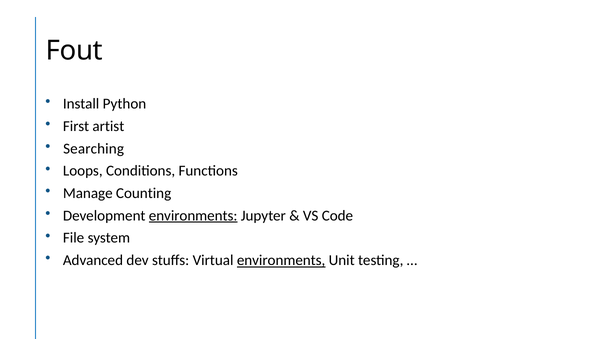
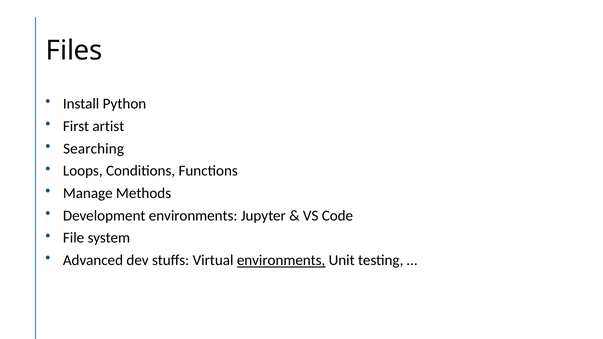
Fout: Fout -> Files (74, 51)
Counting: Counting -> Methods (144, 193)
environments underline: present -> none (193, 216)
